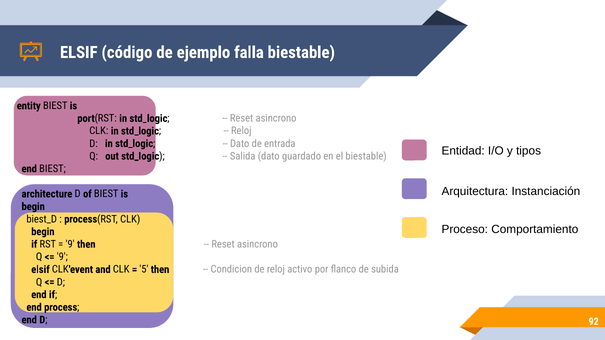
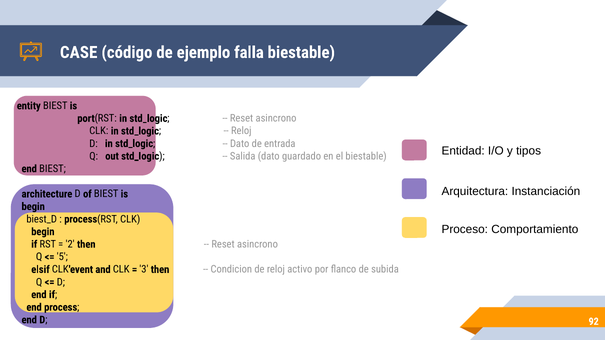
ELSIF: ELSIF -> CASE (79, 52)
9: 9 -> 2 (70, 245)
9: 9 -> 5 (62, 257)
5: 5 -> 3 (144, 270)
